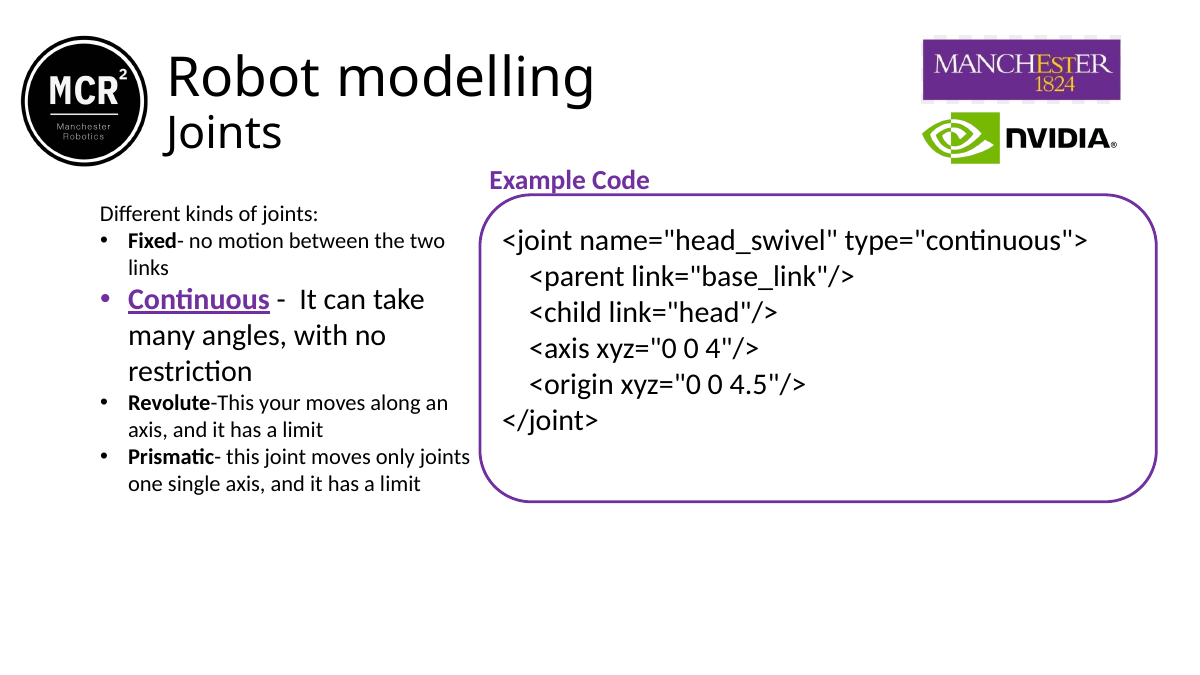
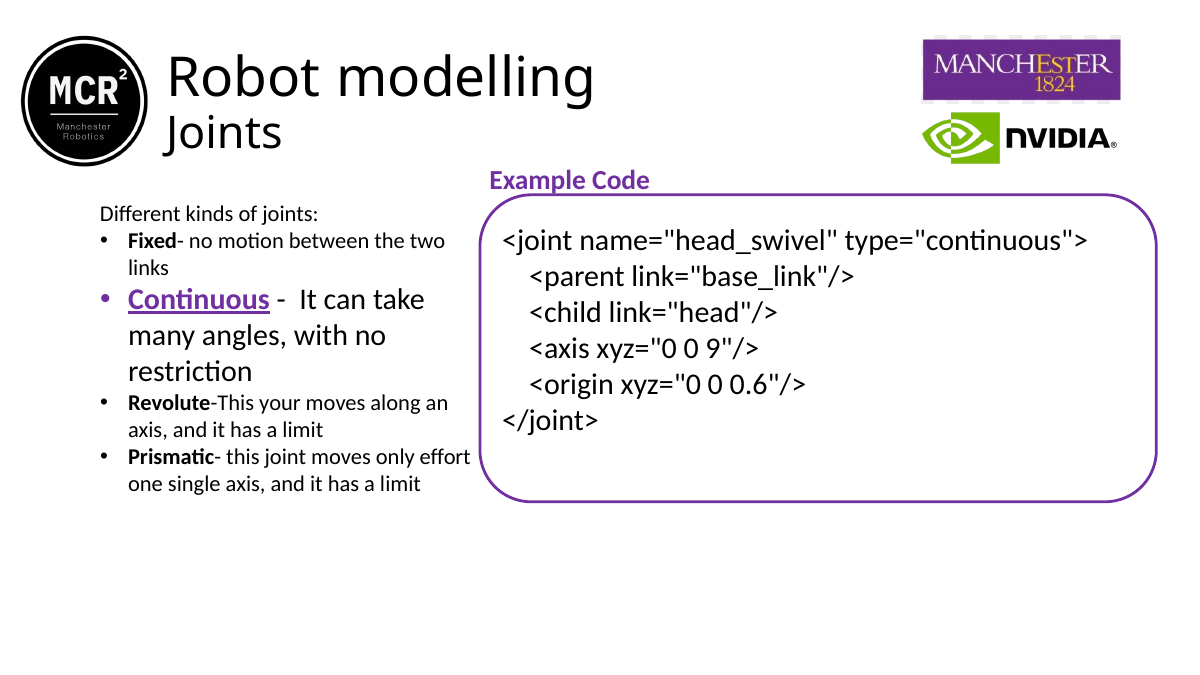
4"/>: 4"/> -> 9"/> (732, 348)
4.5"/>: 4.5"/> -> 0.6"/> (768, 384)
only joints: joints -> effort (445, 457)
